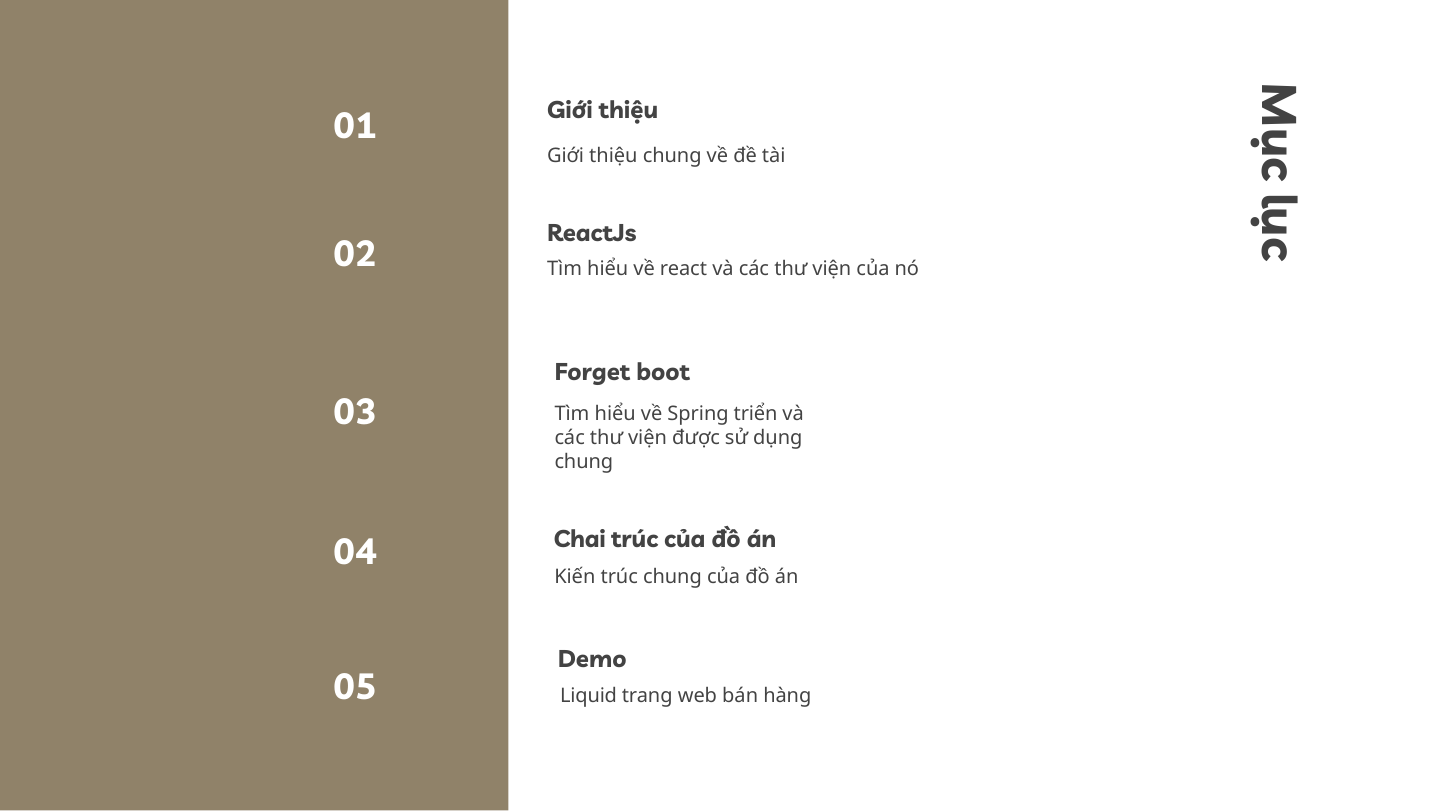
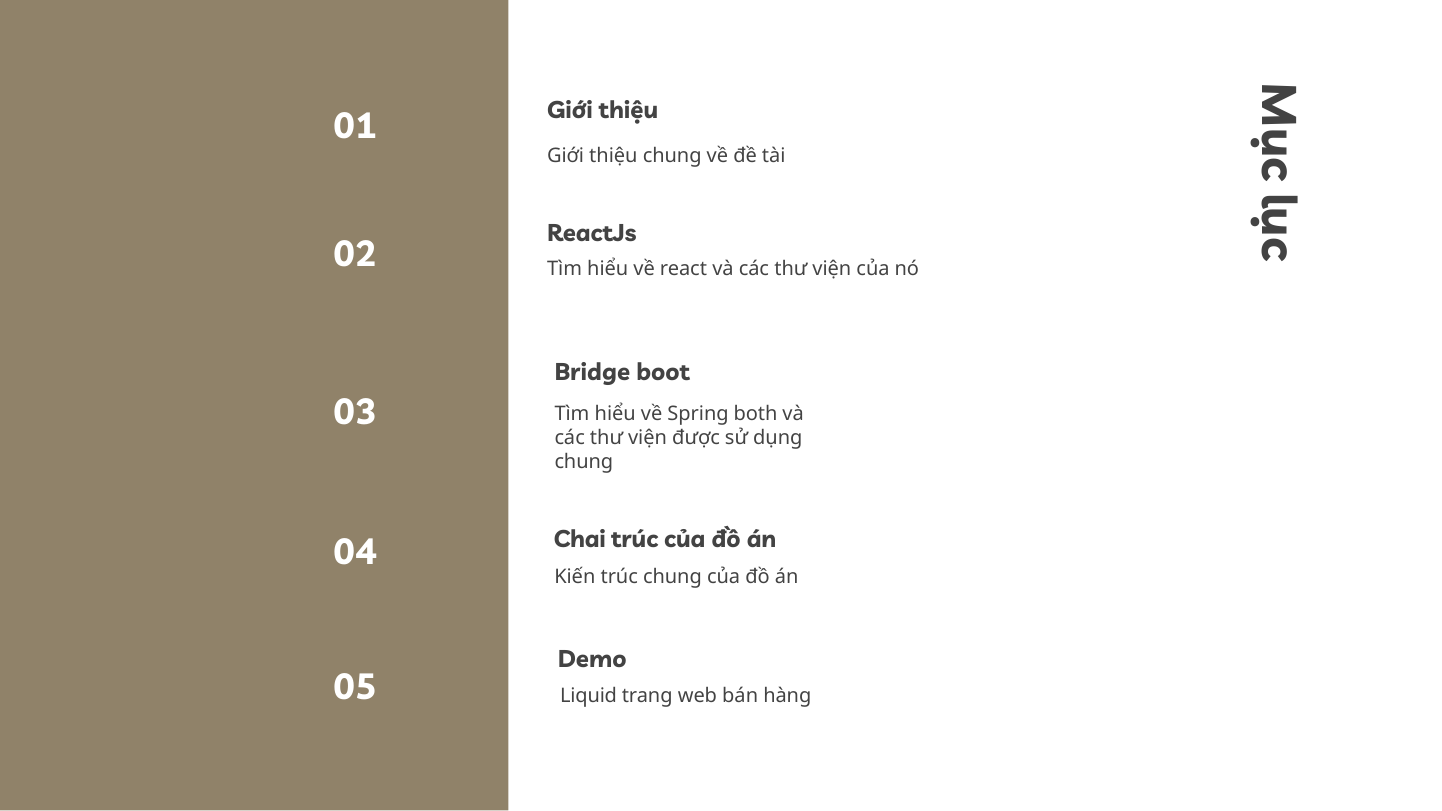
Forget: Forget -> Bridge (592, 373)
triển: triển -> both (756, 414)
